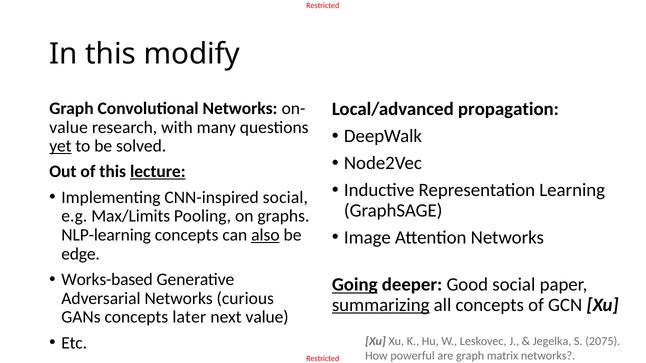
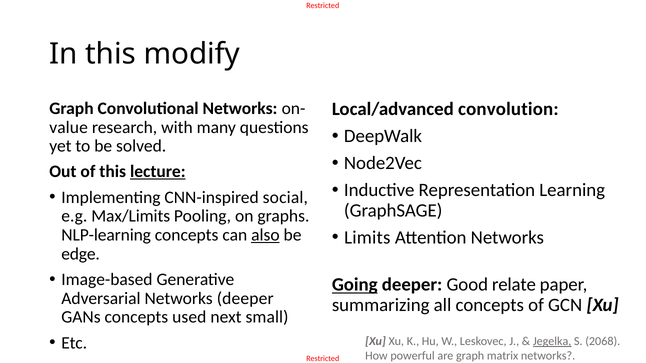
propagation: propagation -> convolution (508, 109)
yet underline: present -> none (60, 146)
Image: Image -> Limits (367, 238)
Works-based: Works-based -> Image-based (107, 280)
Good social: social -> relate (514, 285)
Networks curious: curious -> deeper (245, 299)
summarizing underline: present -> none (381, 305)
later: later -> used (189, 318)
next value: value -> small (267, 318)
Jegelka underline: none -> present (552, 342)
2075: 2075 -> 2068 (603, 342)
